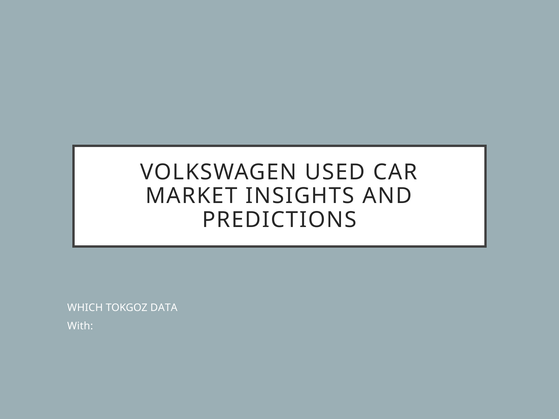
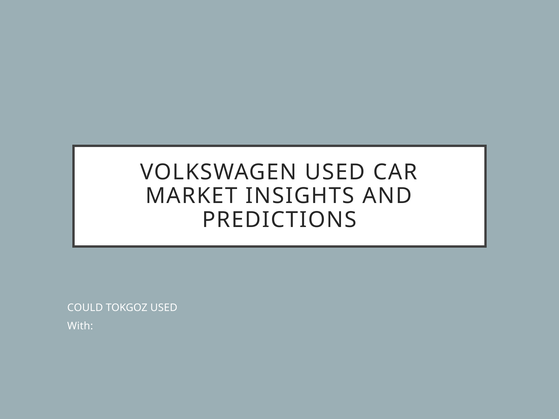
WHICH: WHICH -> COULD (85, 308)
TOKGOZ DATA: DATA -> USED (164, 308)
